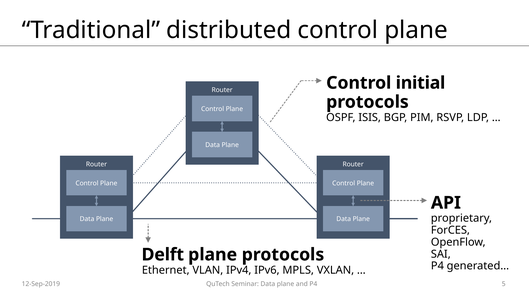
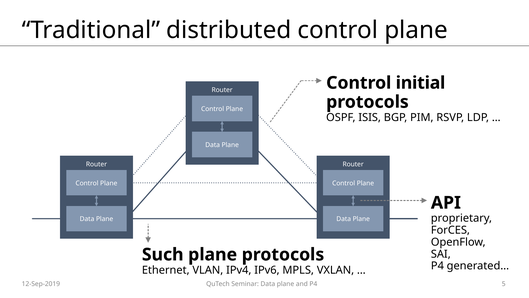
Delft: Delft -> Such (163, 254)
